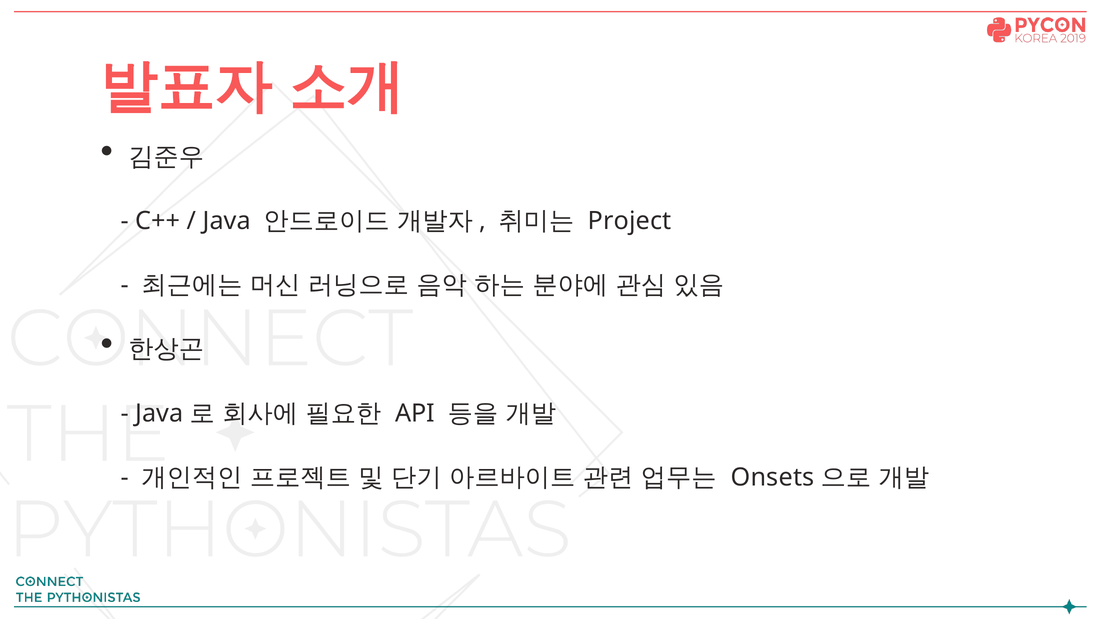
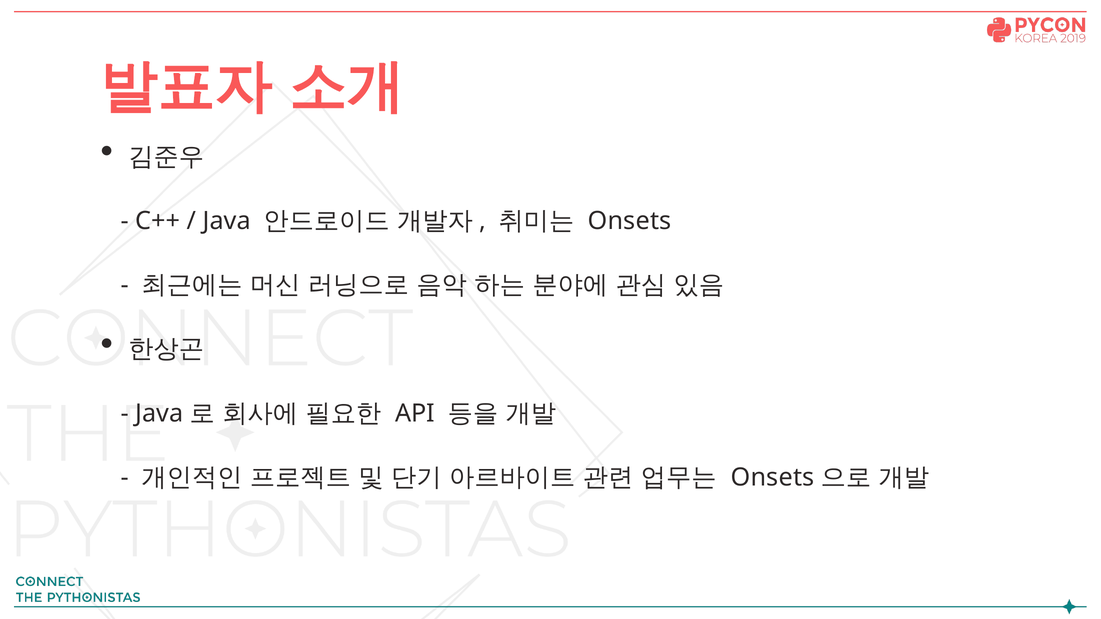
Project: Project -> Onsets (630, 221)
